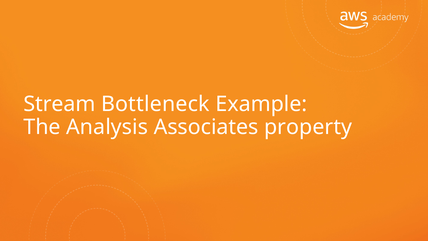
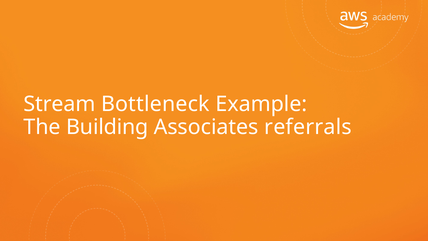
Analysis: Analysis -> Building (107, 127)
property: property -> referrals (308, 127)
